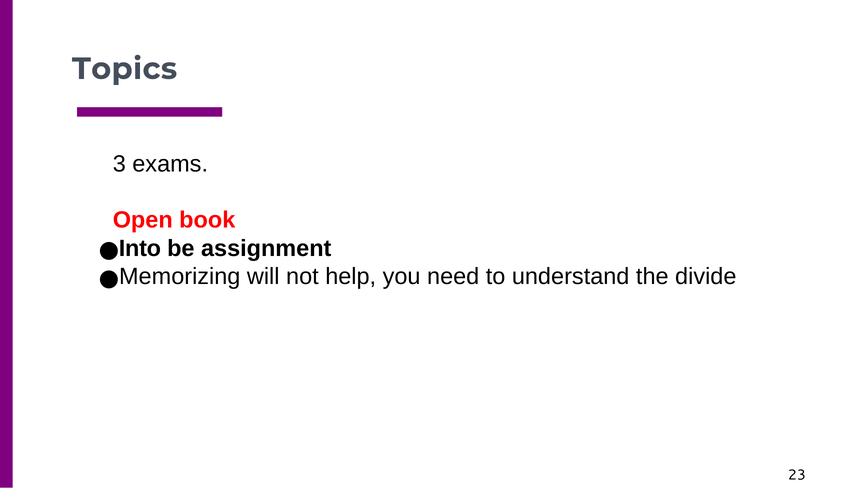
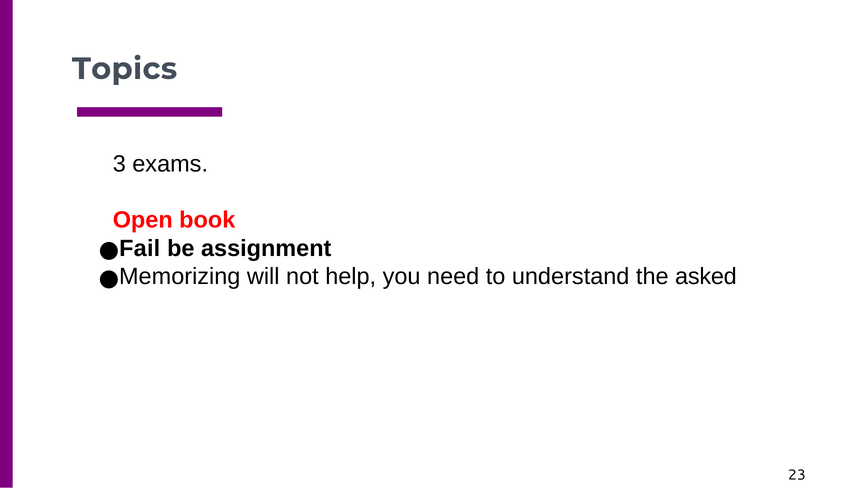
Into: Into -> Fail (140, 248)
divide: divide -> asked (706, 276)
